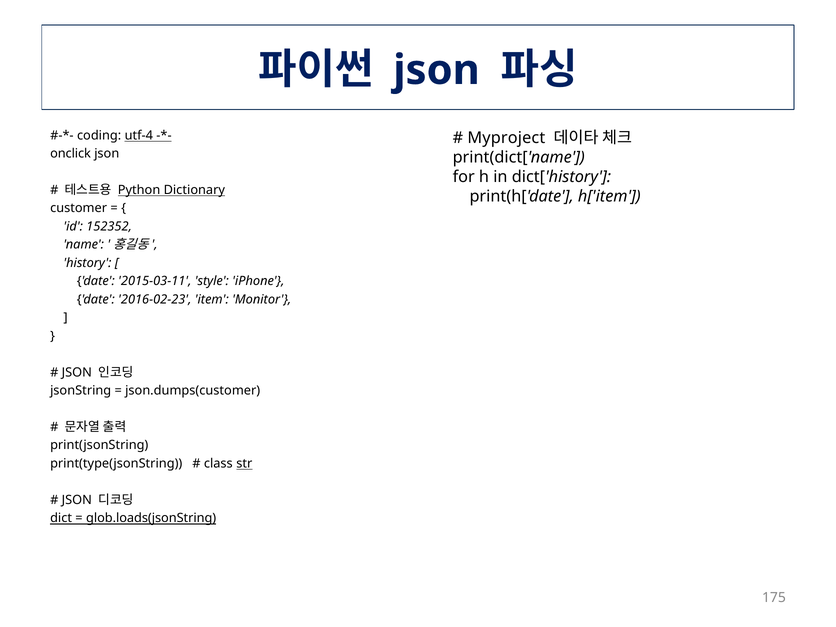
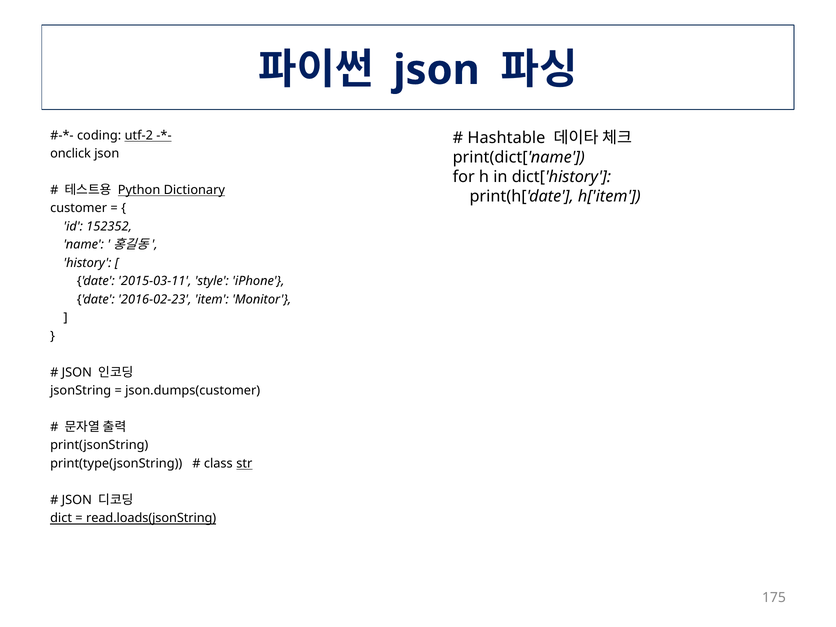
utf-4: utf-4 -> utf-2 (139, 135)
Myproject: Myproject -> Hashtable (506, 138)
glob.loads(jsonString: glob.loads(jsonString -> read.loads(jsonString (151, 518)
